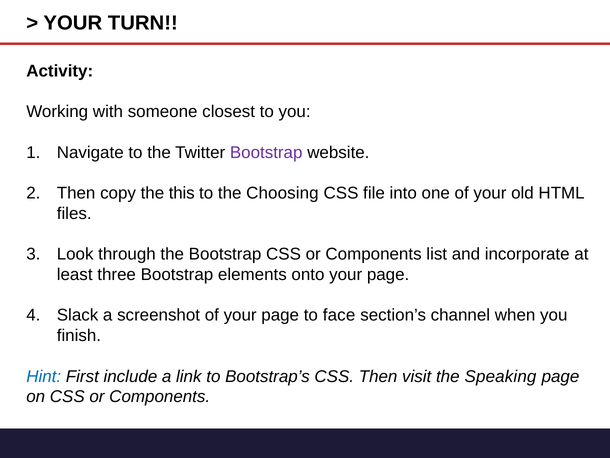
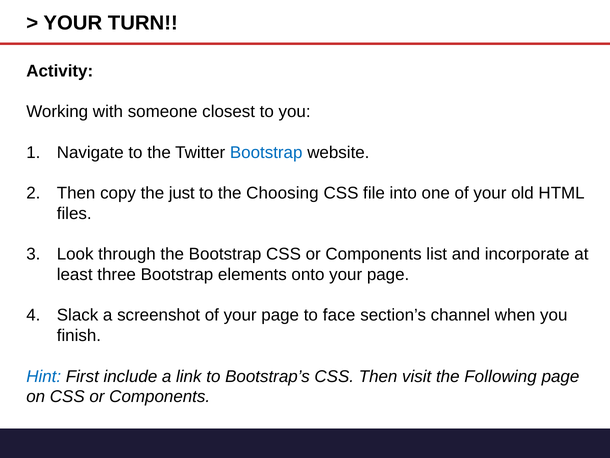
Bootstrap colour: purple -> blue (266, 152)
this: this -> just (182, 193)
Speaking: Speaking -> Following (501, 376)
